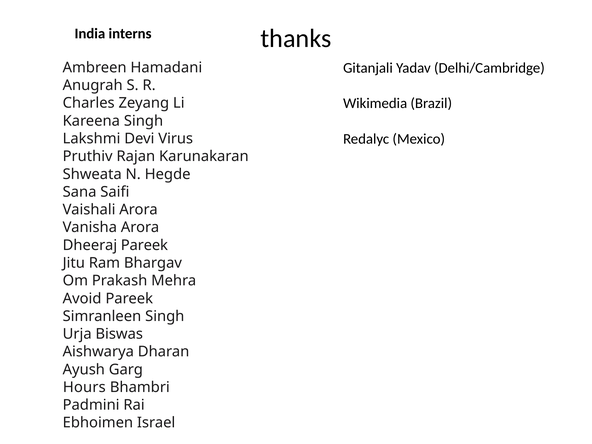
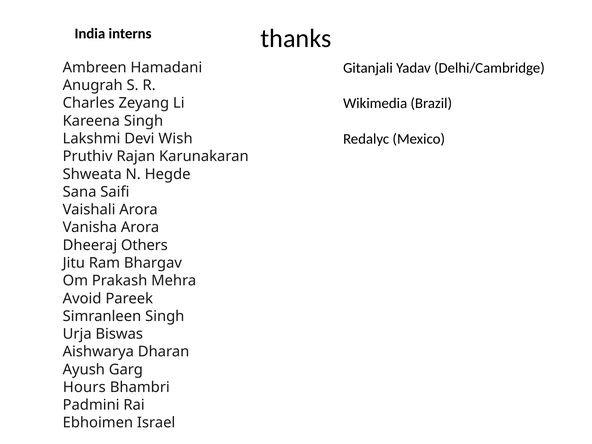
Virus: Virus -> Wish (176, 139)
Dheeraj Pareek: Pareek -> Others (144, 245)
